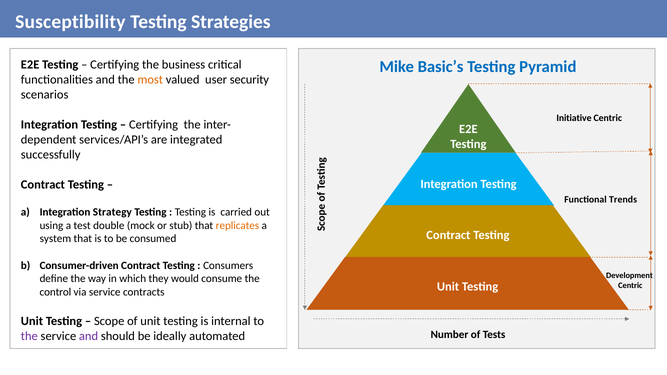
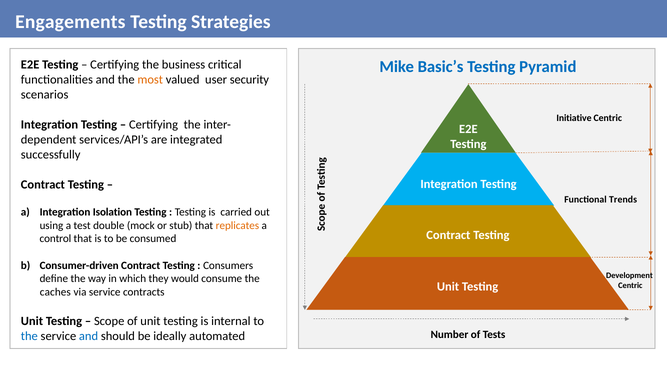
Susceptibility: Susceptibility -> Engagements (70, 22)
Strategy: Strategy -> Isolation (112, 212)
system: system -> control (55, 239)
control: control -> caches (55, 292)
the colour: purple -> blue (29, 336)
and colour: purple -> blue (89, 336)
